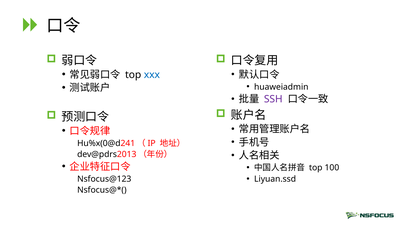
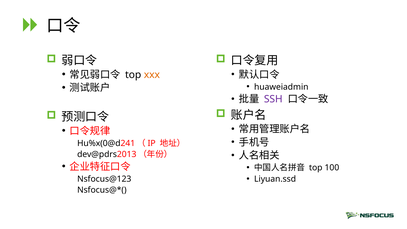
xxx colour: blue -> orange (152, 75)
